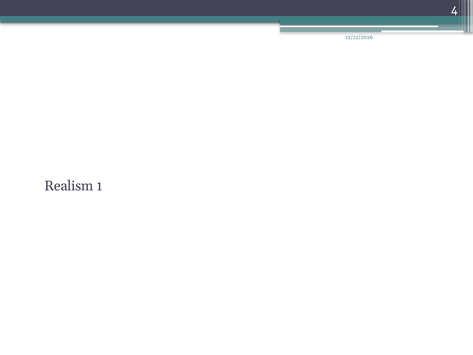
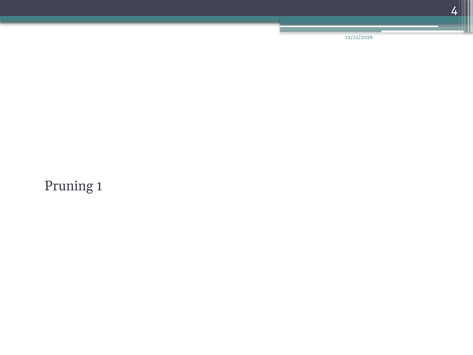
Realism: Realism -> Pruning (69, 186)
